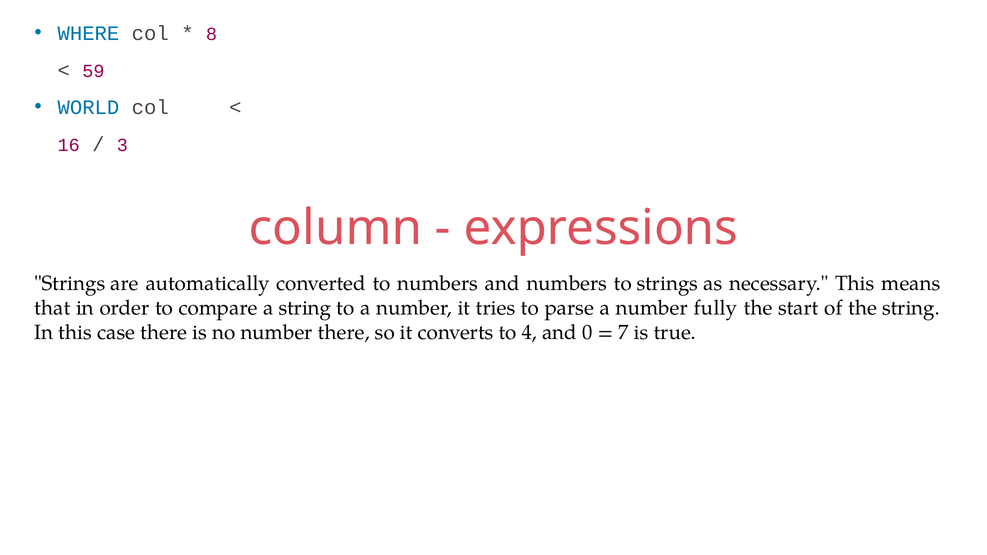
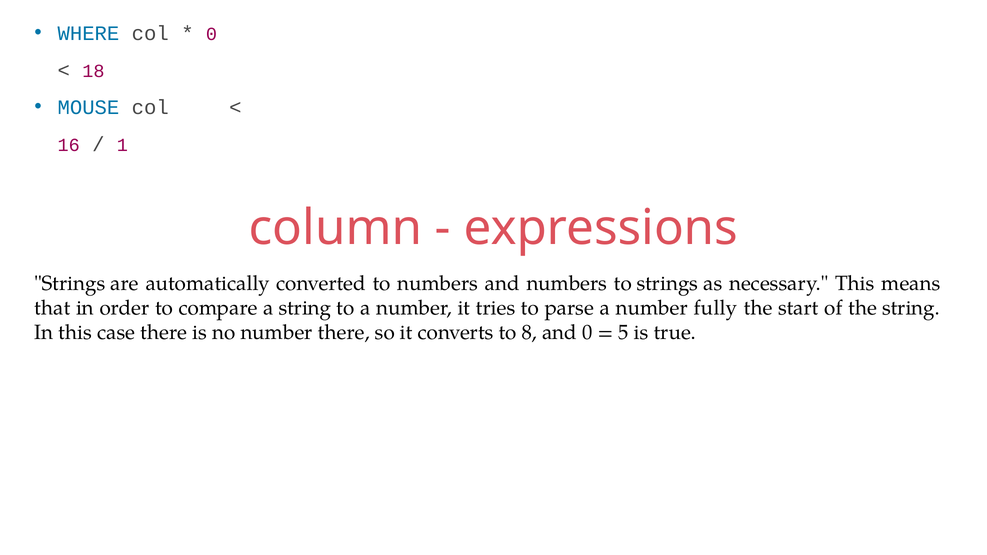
8: 8 -> 0 (211, 34)
59: 59 -> 18 (93, 71)
WORLD: WORLD -> MOUSE (88, 107)
3: 3 -> 1 (122, 145)
4: 4 -> 8 (529, 333)
7: 7 -> 5 (623, 333)
